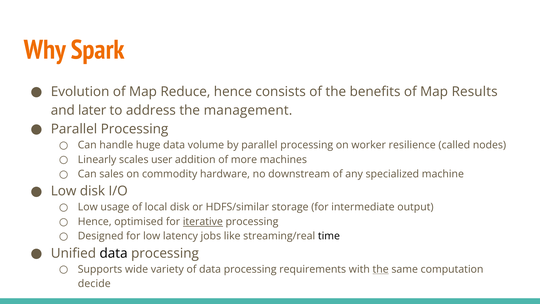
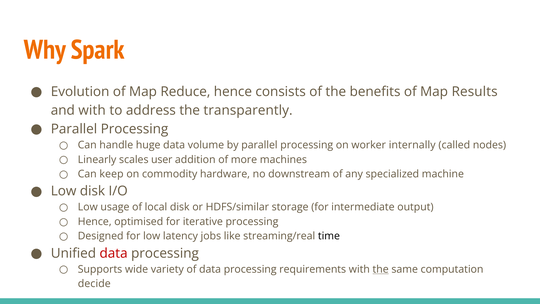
and later: later -> with (92, 110)
management: management -> transparently (248, 110)
resilience: resilience -> internally (412, 145)
sales: sales -> keep (112, 174)
iterative underline: present -> none (203, 222)
data colour: black -> red (114, 253)
